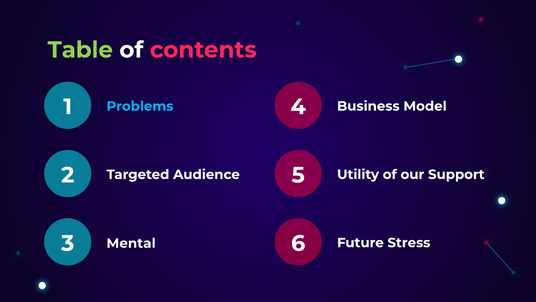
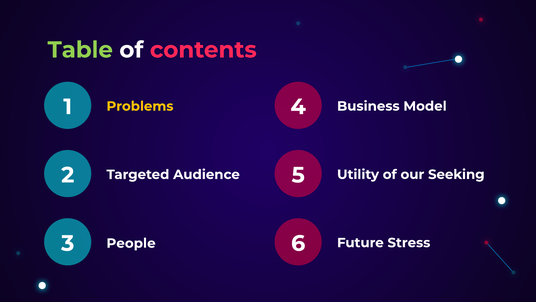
Problems colour: light blue -> yellow (140, 106)
Support: Support -> Seeking (456, 174)
Mental: Mental -> People (131, 243)
